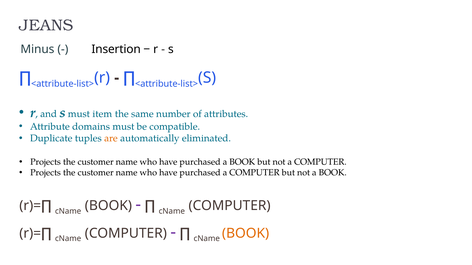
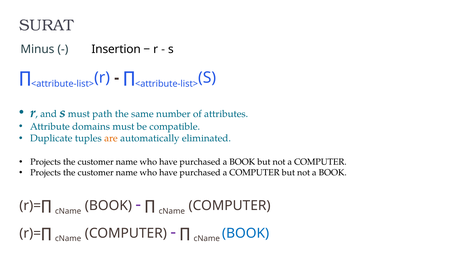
JEANS: JEANS -> SURAT (46, 25)
item: item -> path (102, 114)
BOOK colour: orange -> blue (246, 234)
